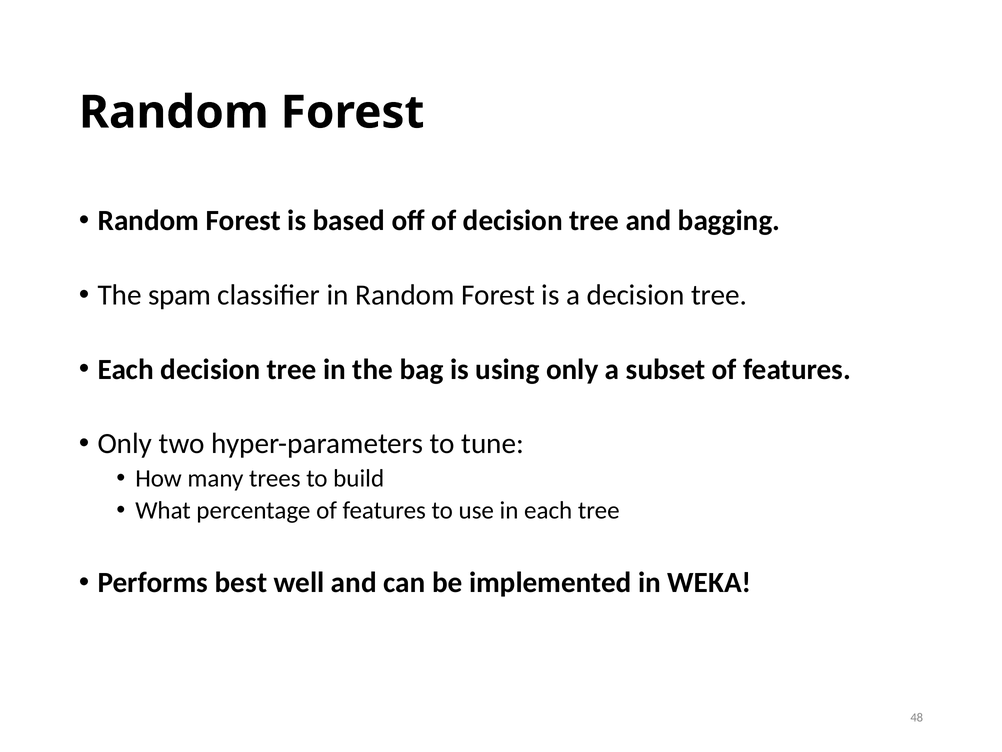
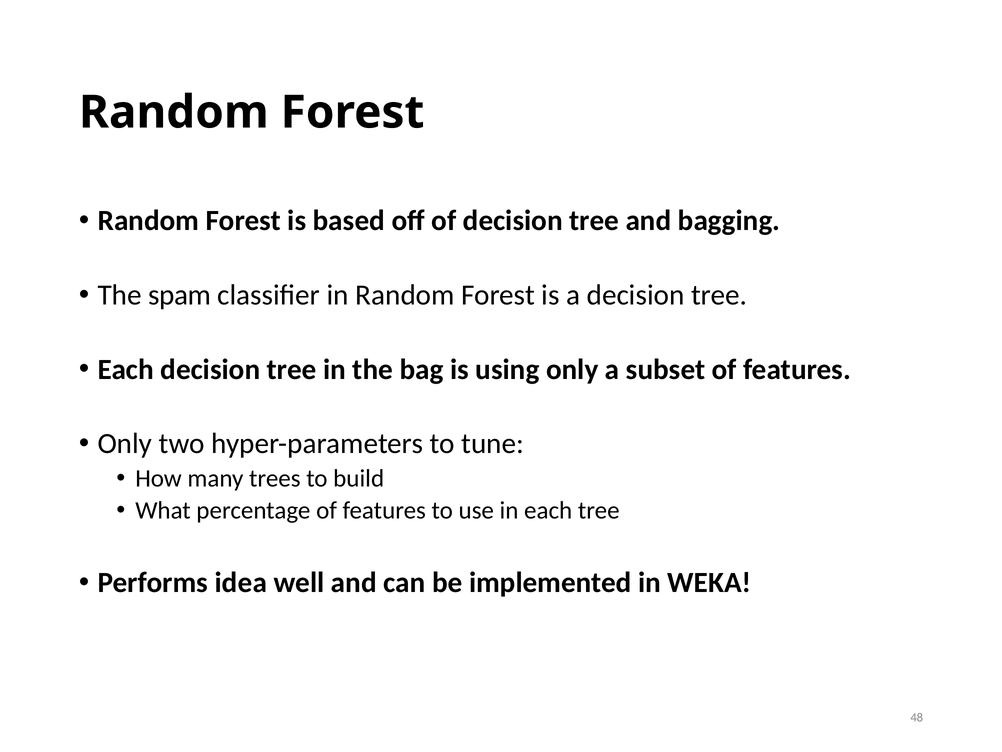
best: best -> idea (241, 582)
